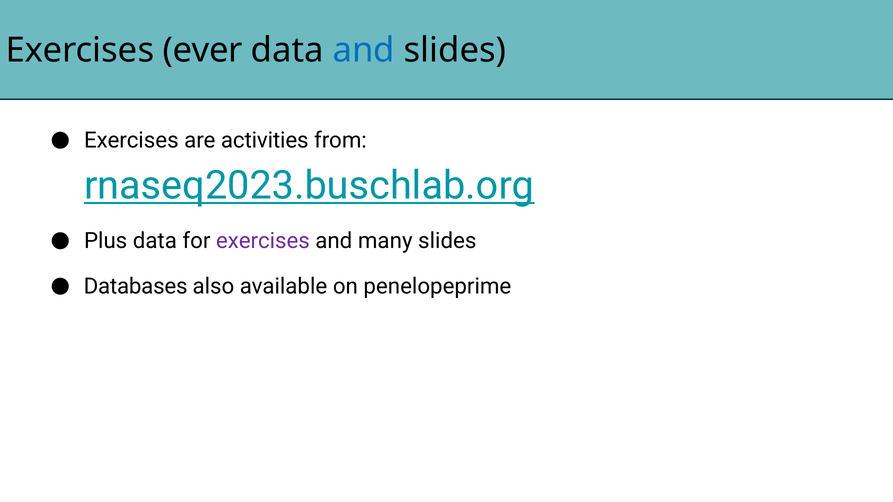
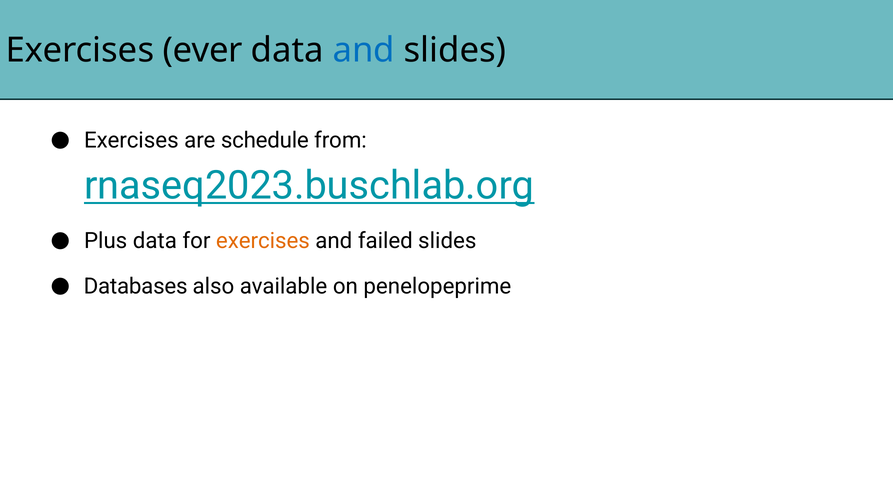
activities: activities -> schedule (265, 140)
exercises colour: purple -> orange (263, 241)
many: many -> failed (385, 241)
